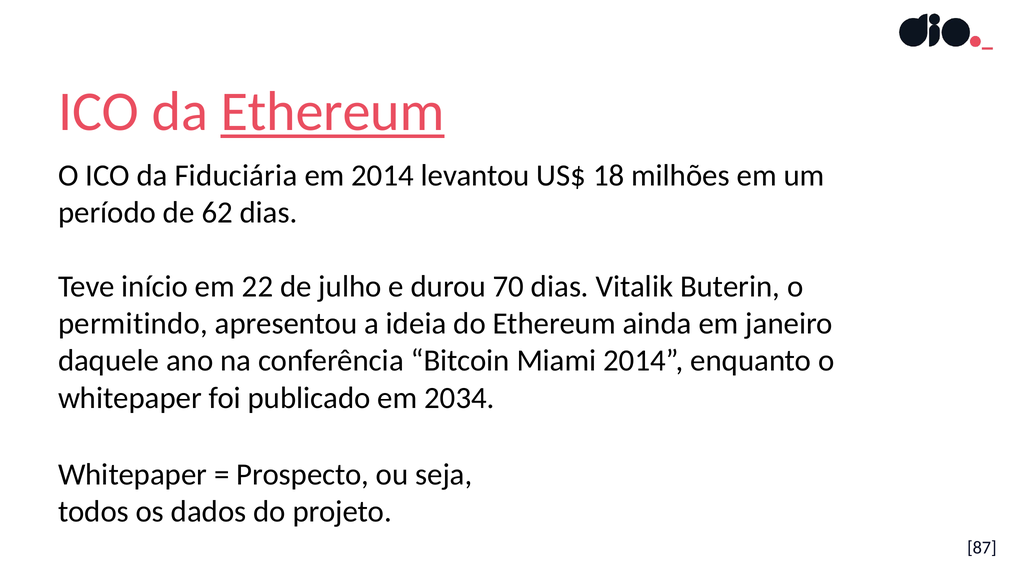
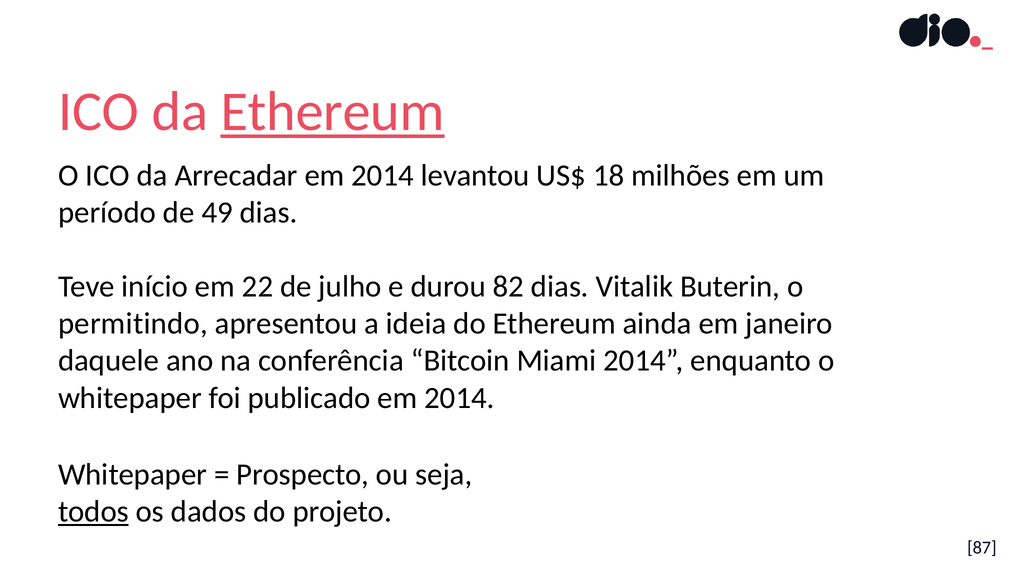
Fiduciária: Fiduciária -> Arrecadar (236, 175)
62: 62 -> 49 (217, 212)
70: 70 -> 82 (508, 286)
publicado em 2034: 2034 -> 2014 (459, 398)
todos underline: none -> present (93, 511)
